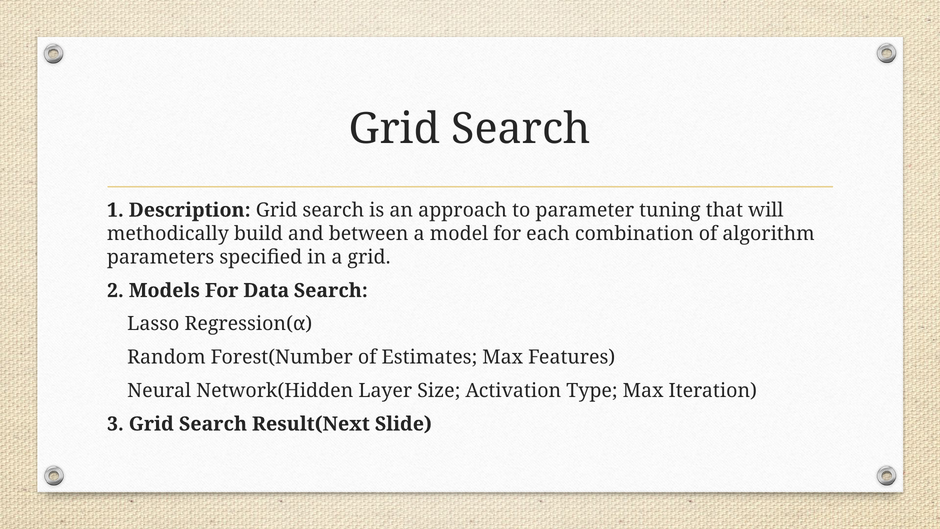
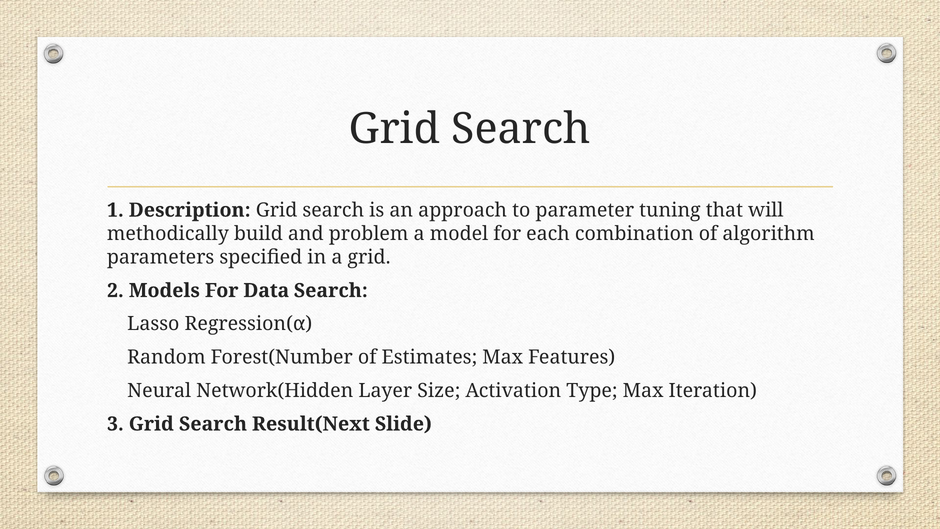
between: between -> problem (369, 234)
